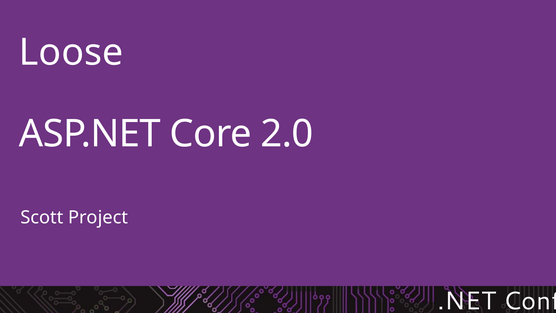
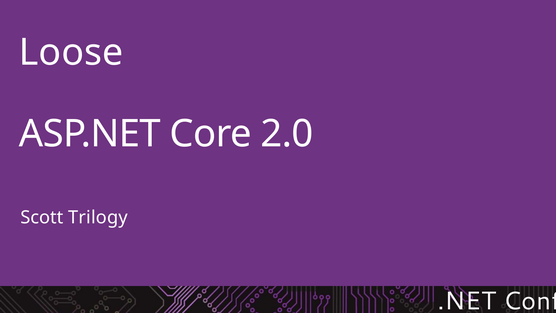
Project: Project -> Trilogy (98, 217)
